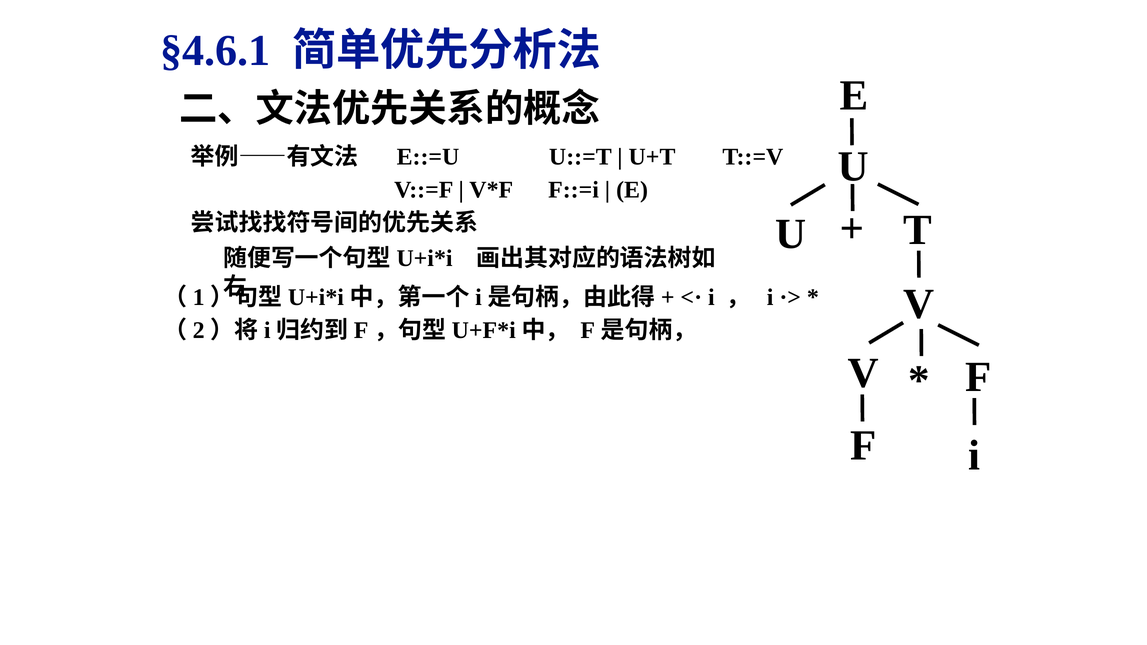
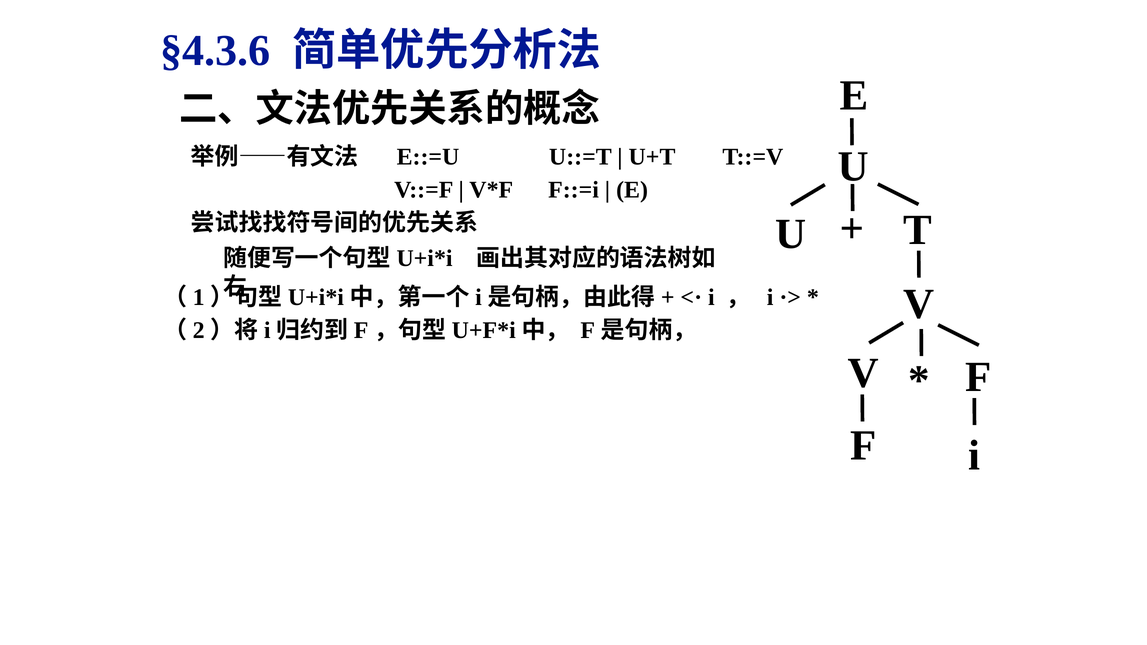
§4.6.1: §4.6.1 -> §4.3.6 (215, 51)
